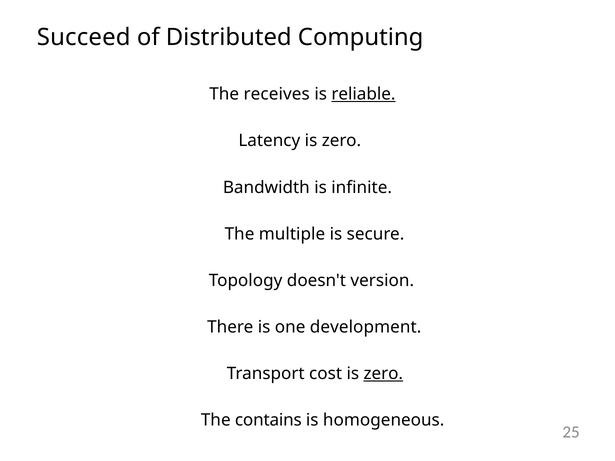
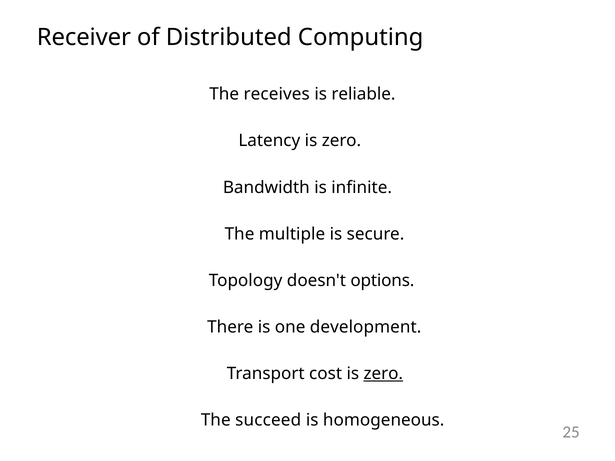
Succeed: Succeed -> Receiver (84, 37)
reliable underline: present -> none (363, 94)
version: version -> options (382, 281)
contains: contains -> succeed (268, 420)
